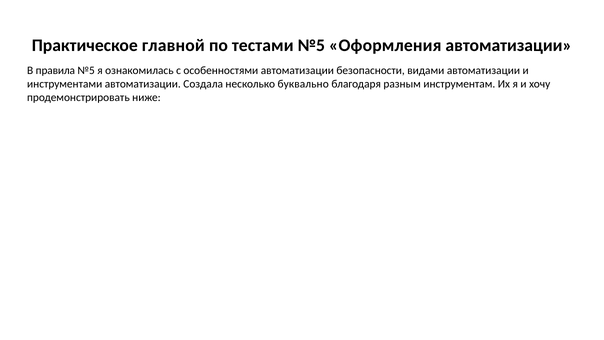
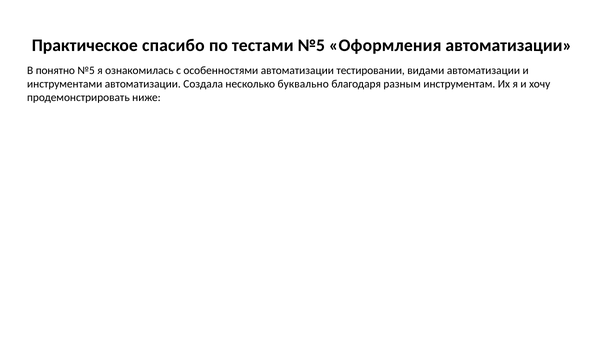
главной: главной -> спасибо (173, 45)
правила: правила -> понятно (55, 70)
безопасности: безопасности -> тестировании (371, 70)
